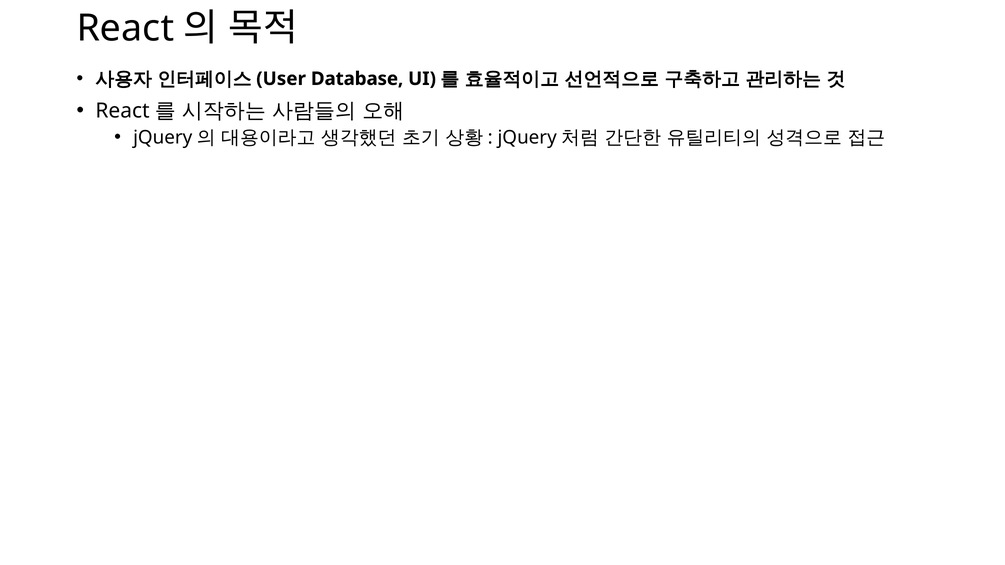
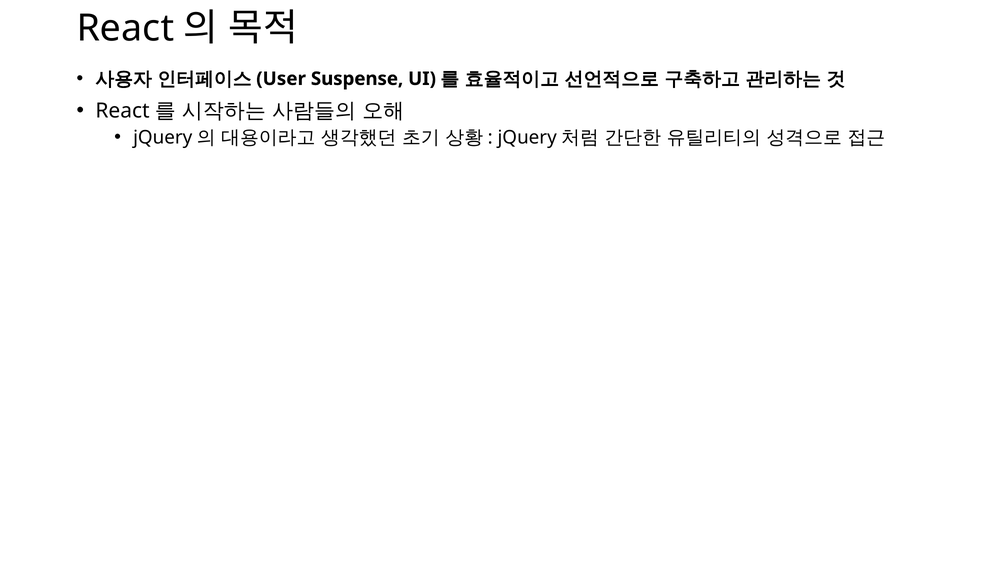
Database: Database -> Suspense (357, 79)
